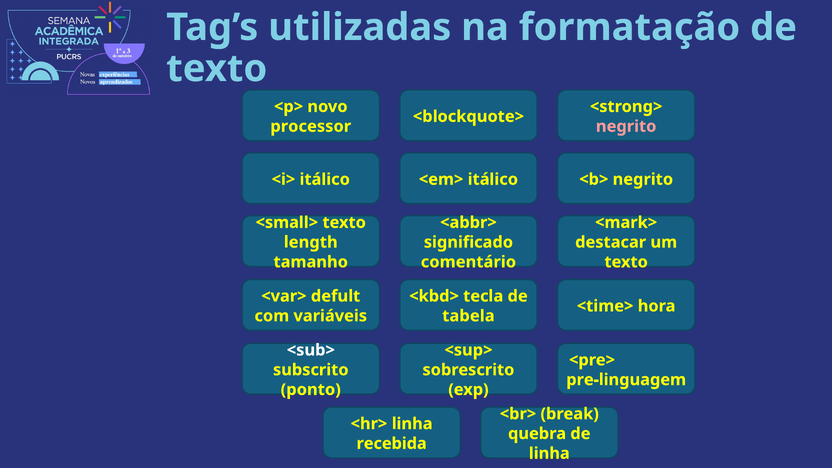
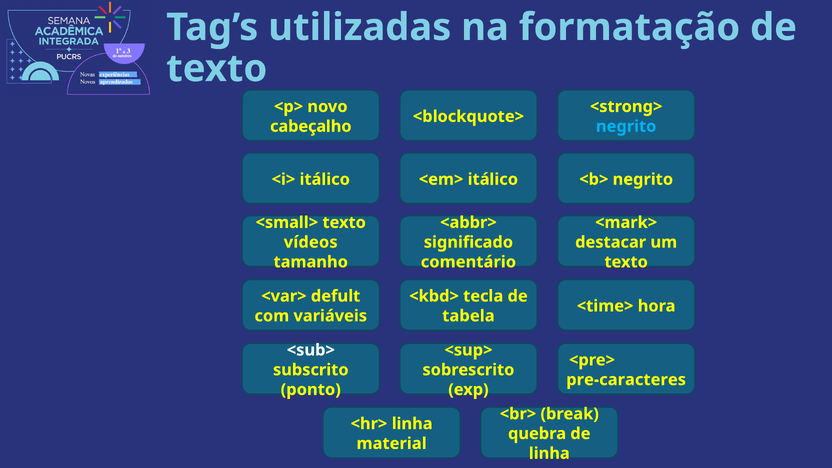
processor: processor -> cabeçalho (311, 126)
negrito colour: pink -> light blue (626, 126)
length: length -> vídeos (311, 242)
pre-linguagem: pre-linguagem -> pre-caracteres (626, 380)
recebida: recebida -> material (392, 444)
